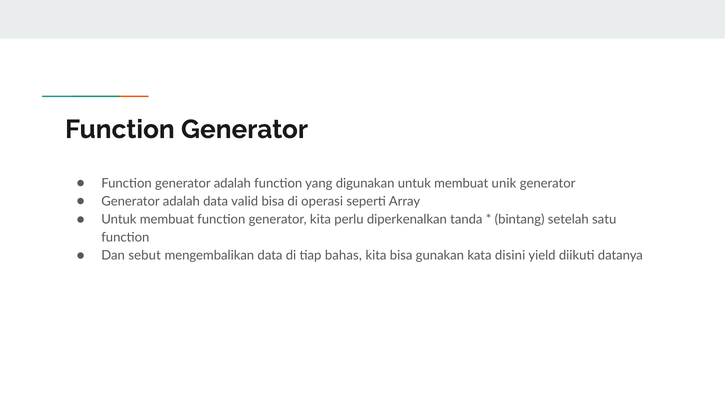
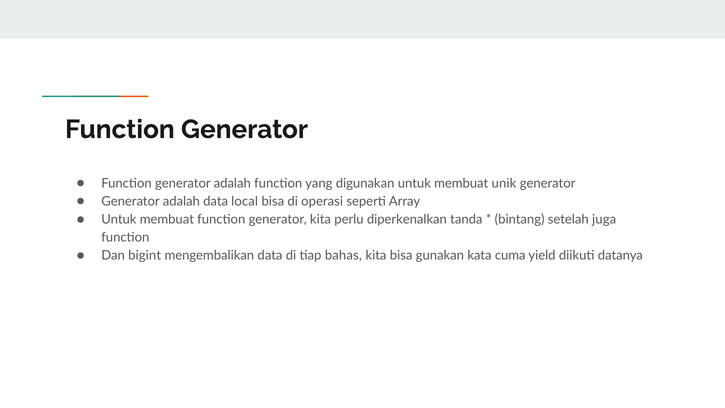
valid: valid -> local (245, 201)
satu: satu -> juga (604, 219)
sebut: sebut -> bigint (145, 255)
disini: disini -> cuma (510, 255)
